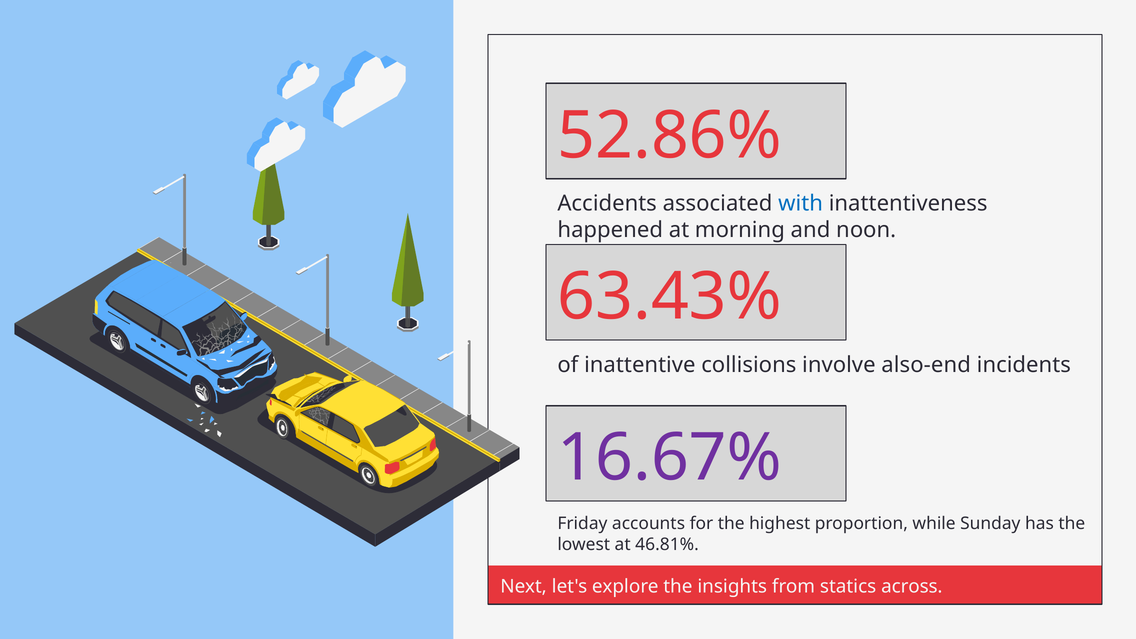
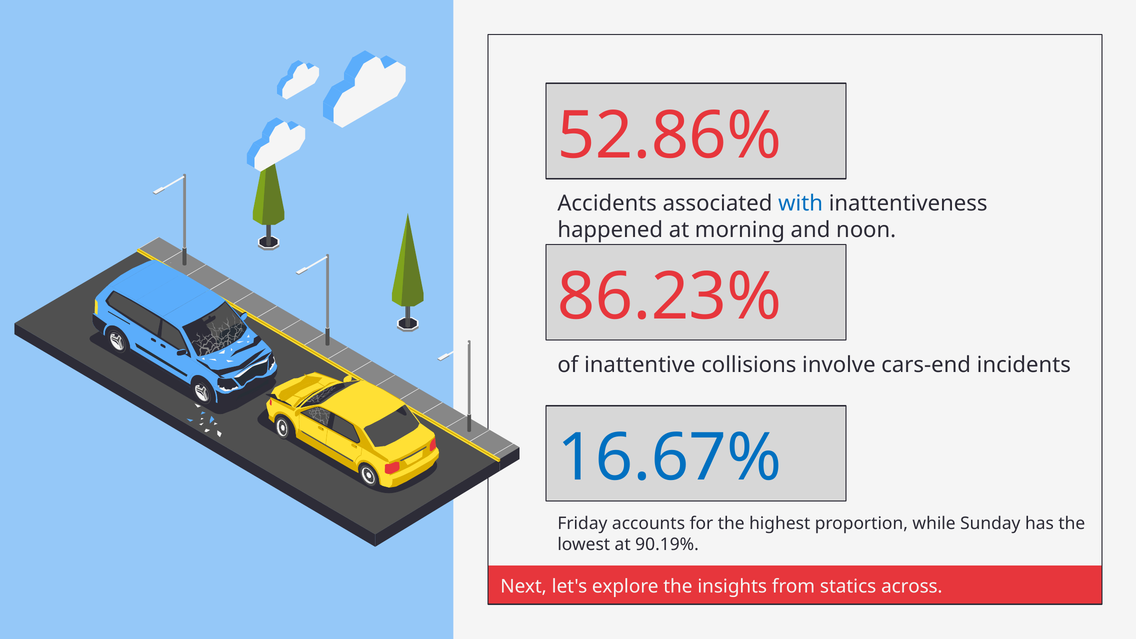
63.43%: 63.43% -> 86.23% (670, 297)
also-end: also-end -> cars-end (926, 365)
16.67% colour: purple -> blue (670, 458)
46.81%: 46.81% -> 90.19% (667, 544)
